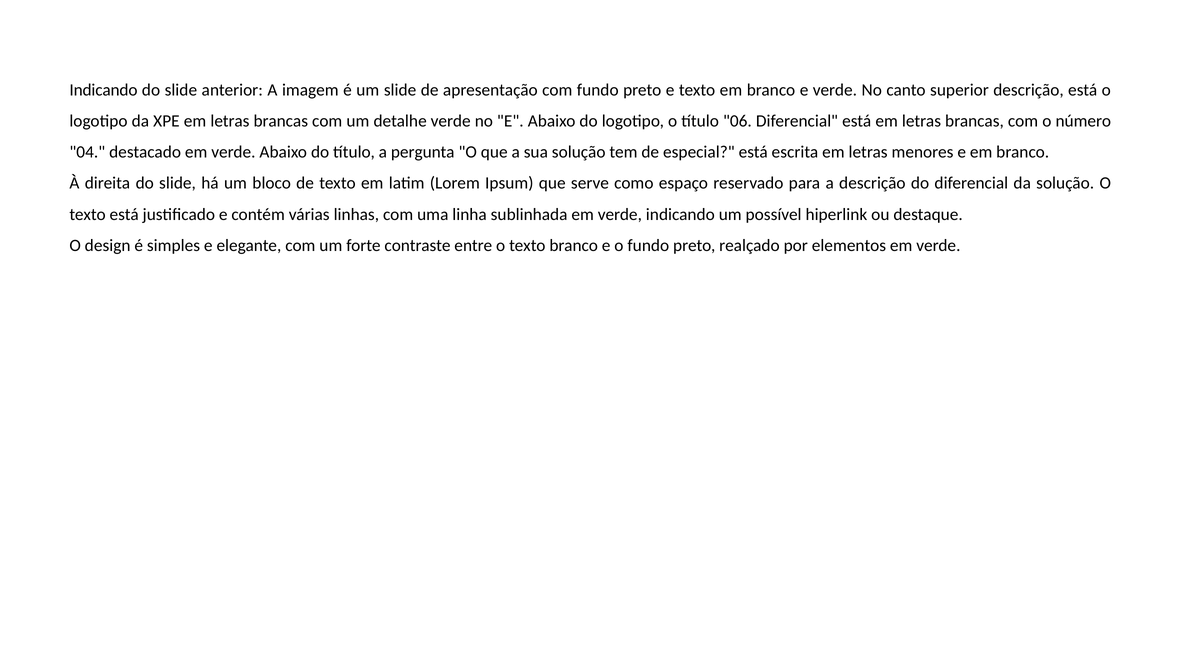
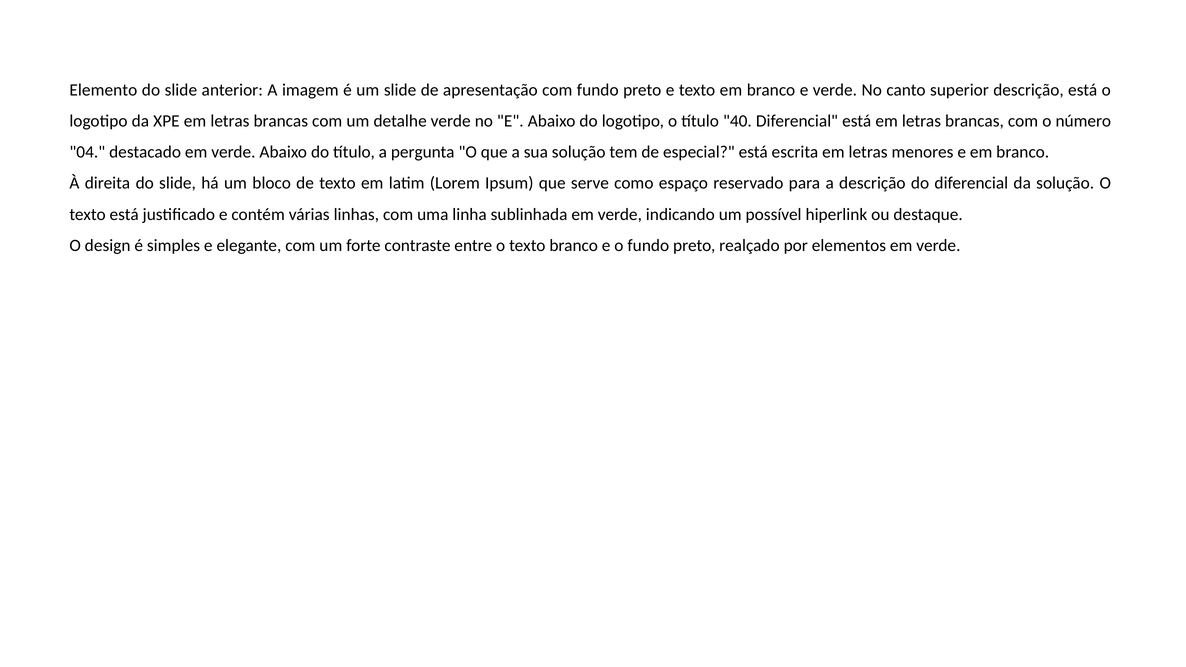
Indicando: Indicando -> Elemento (103, 90)
06: 06 -> 40 (737, 121)
